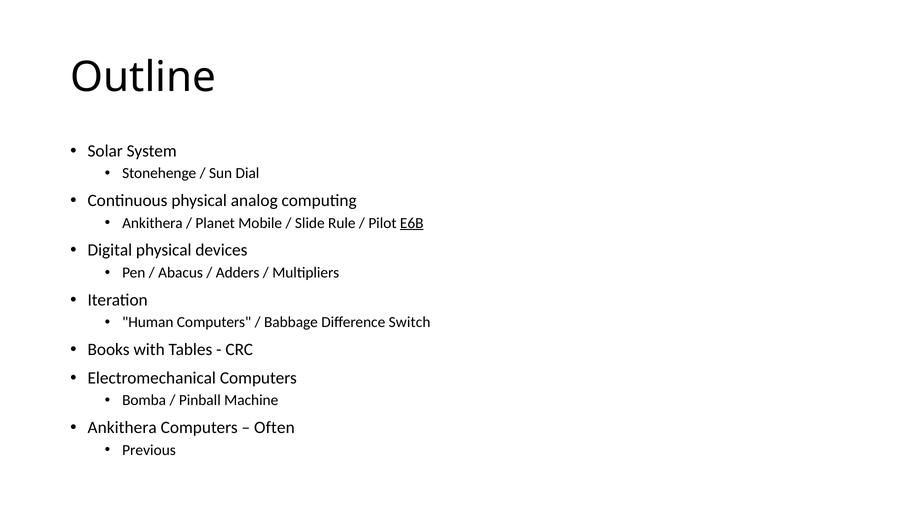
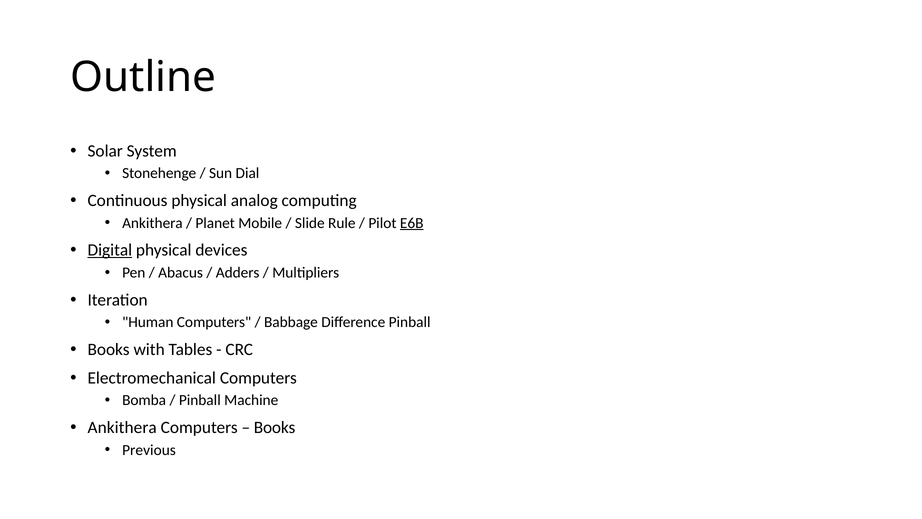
Digital underline: none -> present (110, 250)
Difference Switch: Switch -> Pinball (410, 322)
Often: Often -> Books (275, 427)
